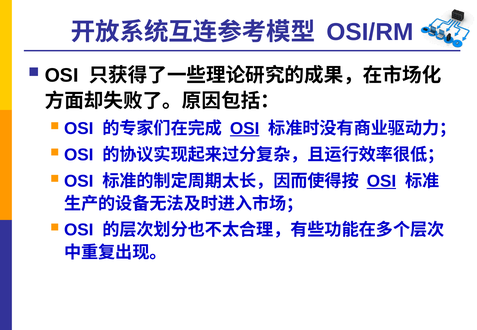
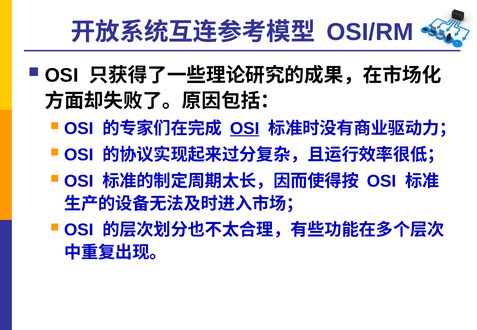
OSI underline: present -> none (381, 181)
